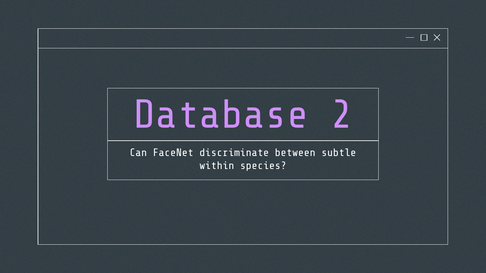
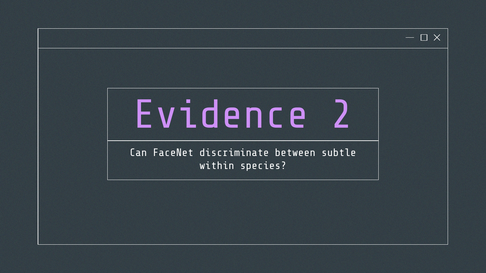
Database: Database -> Evidence (221, 114)
